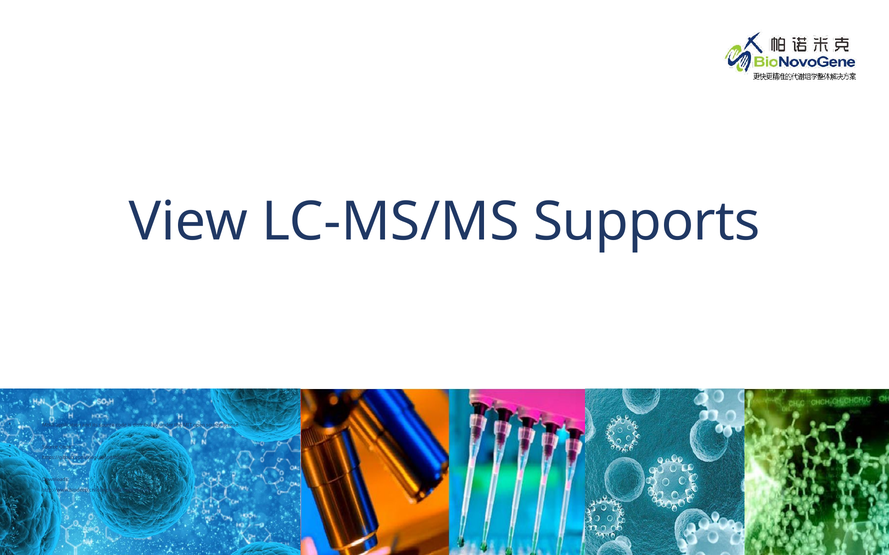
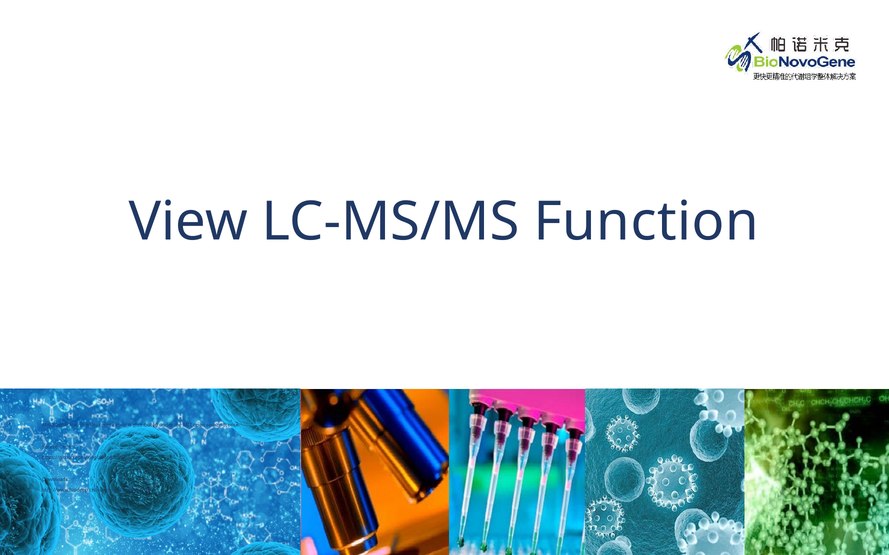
Supports: Supports -> Function (646, 222)
